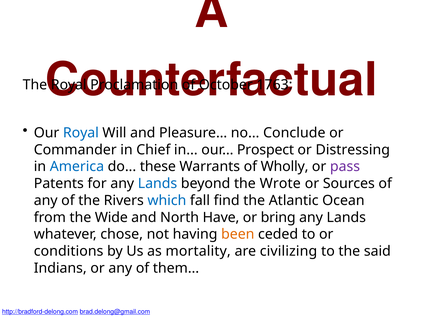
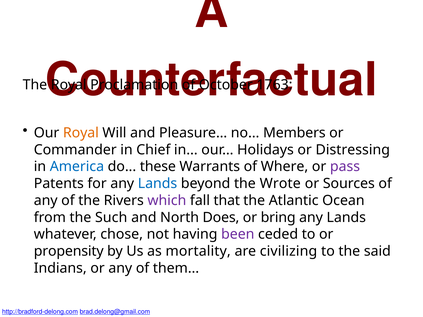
Royal colour: blue -> orange (81, 133)
Conclude: Conclude -> Members (294, 133)
Prospect: Prospect -> Holidays (265, 150)
Wholly: Wholly -> Where (284, 167)
which colour: blue -> purple (167, 201)
find: find -> that (227, 201)
Wide: Wide -> Such (111, 218)
Have: Have -> Does (221, 218)
been colour: orange -> purple (238, 234)
conditions: conditions -> propensity (69, 251)
